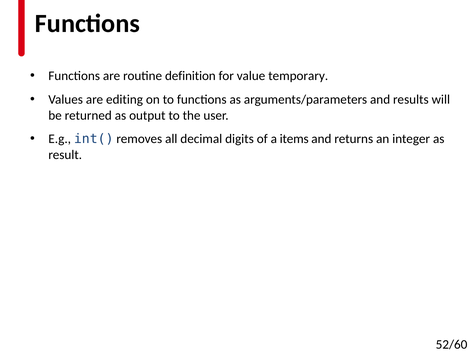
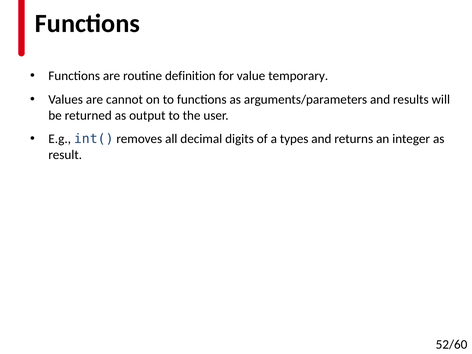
editing: editing -> cannot (125, 100)
items: items -> types (294, 139)
